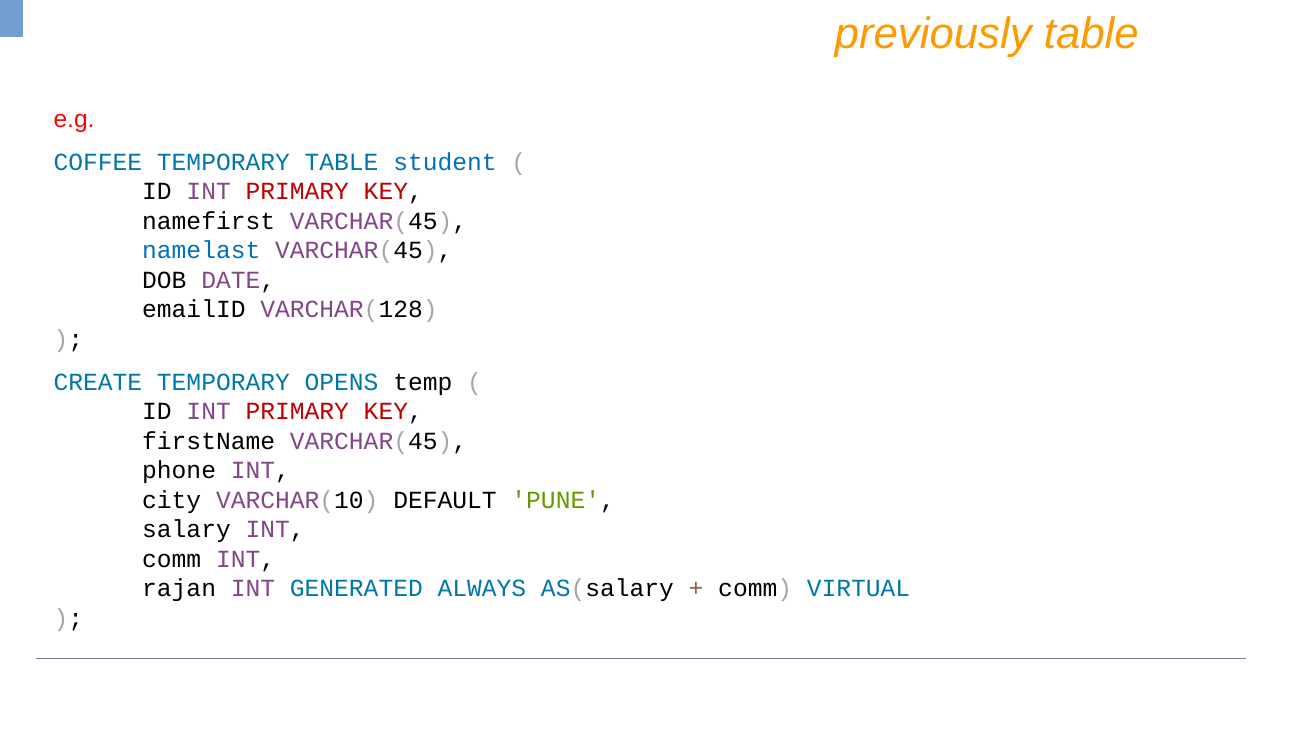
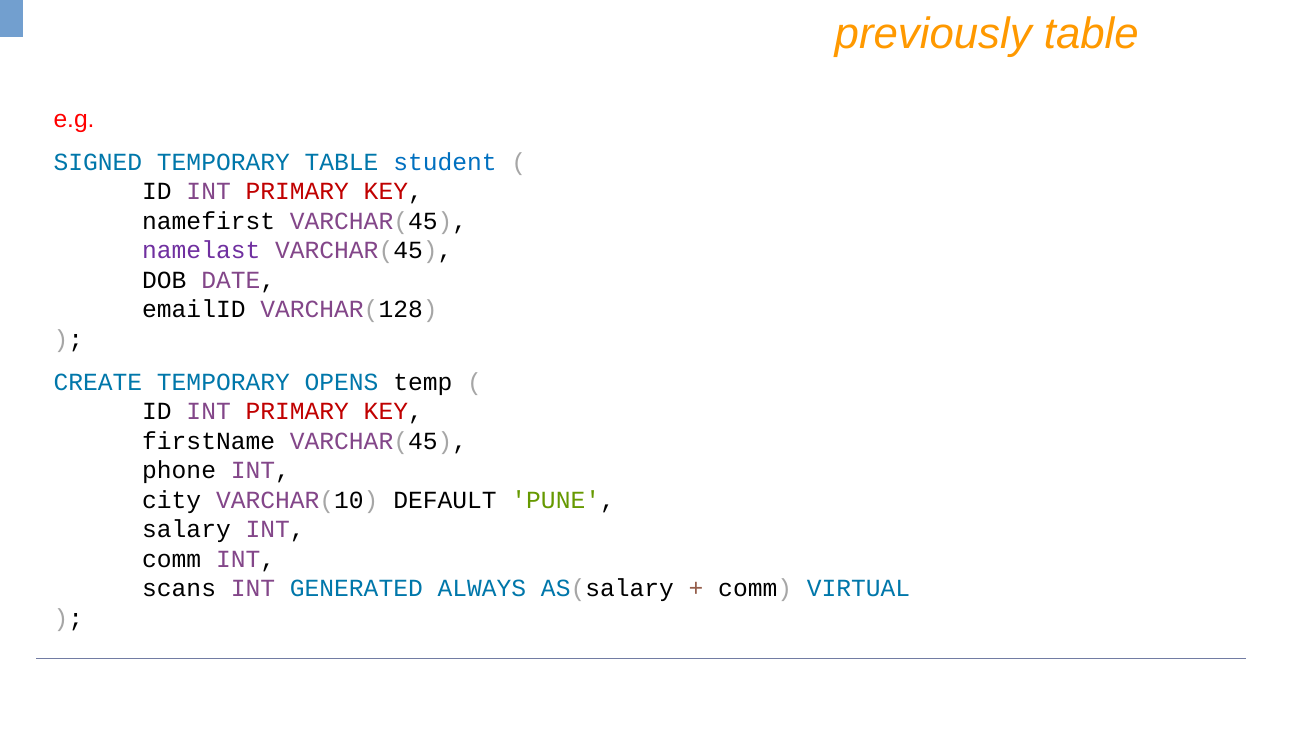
COFFEE: COFFEE -> SIGNED (98, 162)
namelast colour: blue -> purple (201, 250)
rajan: rajan -> scans (179, 588)
